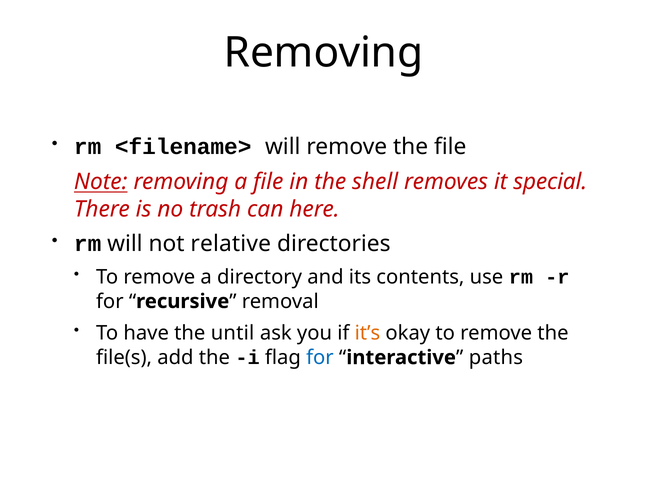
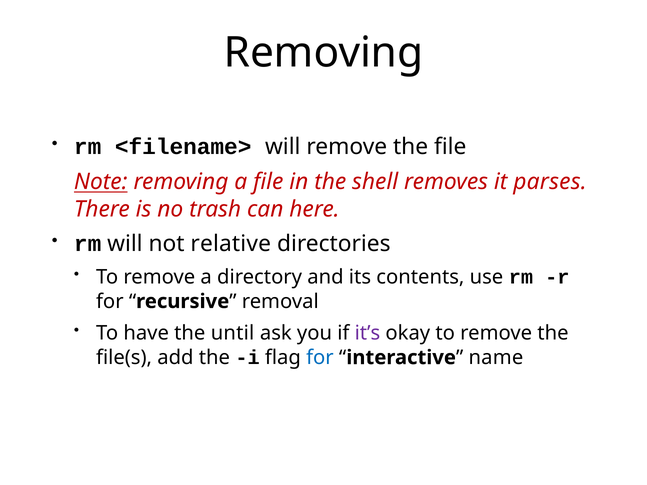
special: special -> parses (550, 182)
it’s colour: orange -> purple (367, 333)
paths: paths -> name (496, 358)
